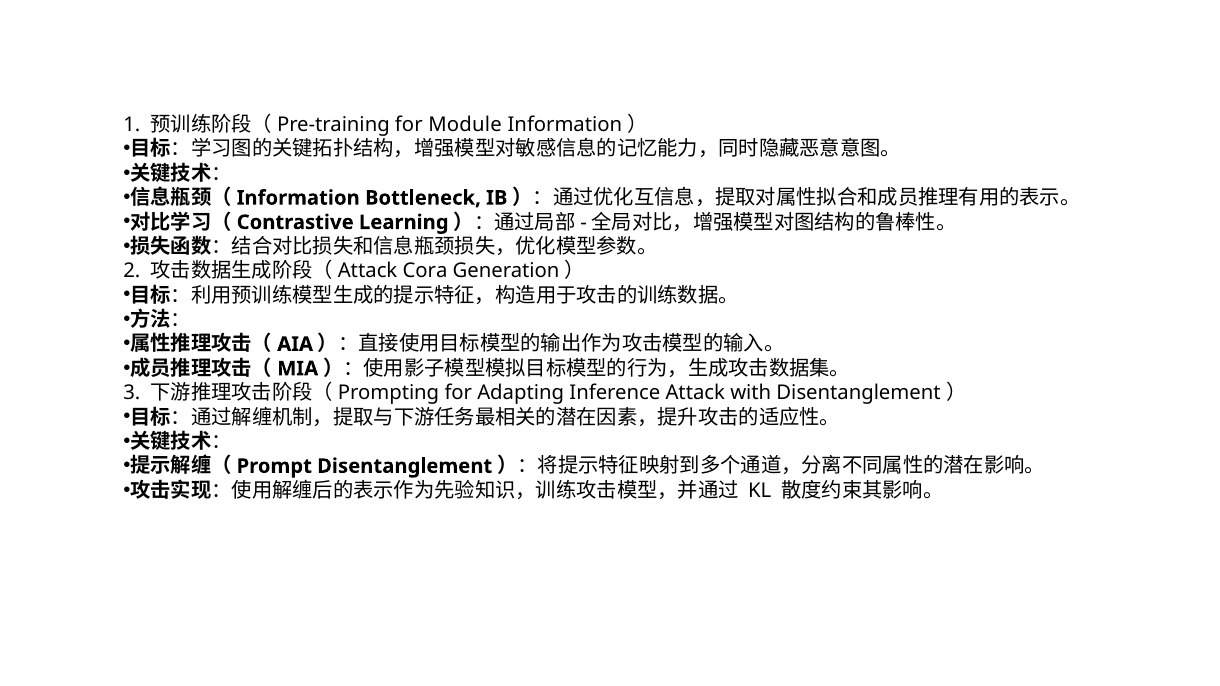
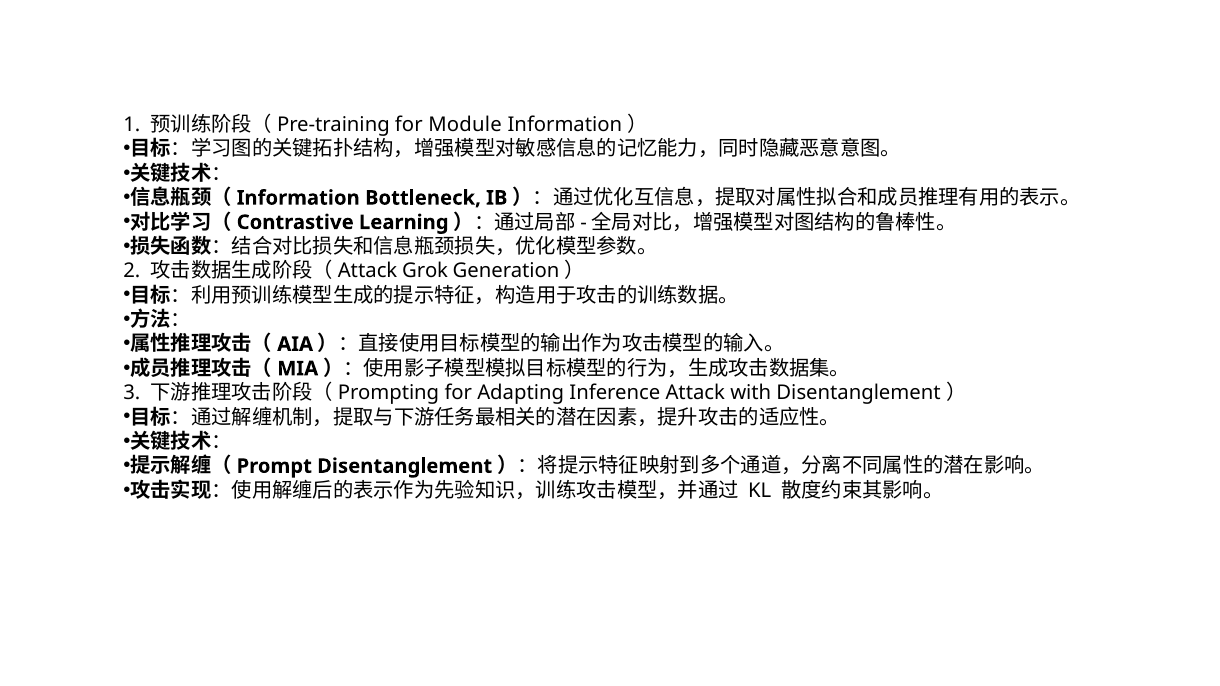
Cora: Cora -> Grok (425, 271)
